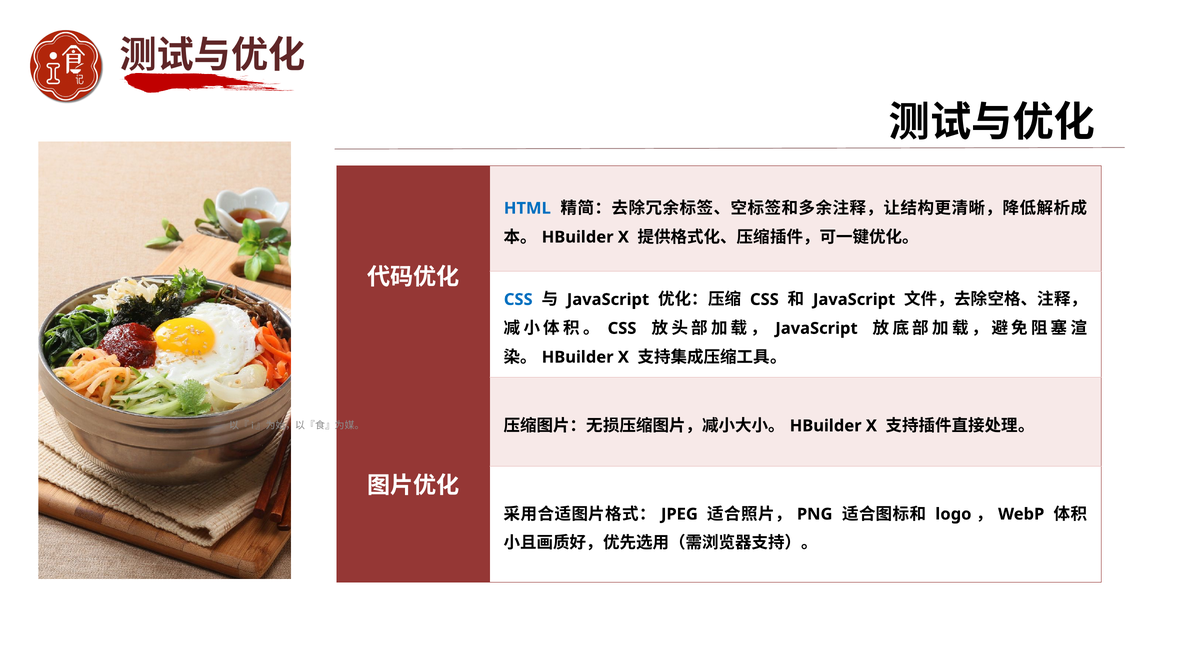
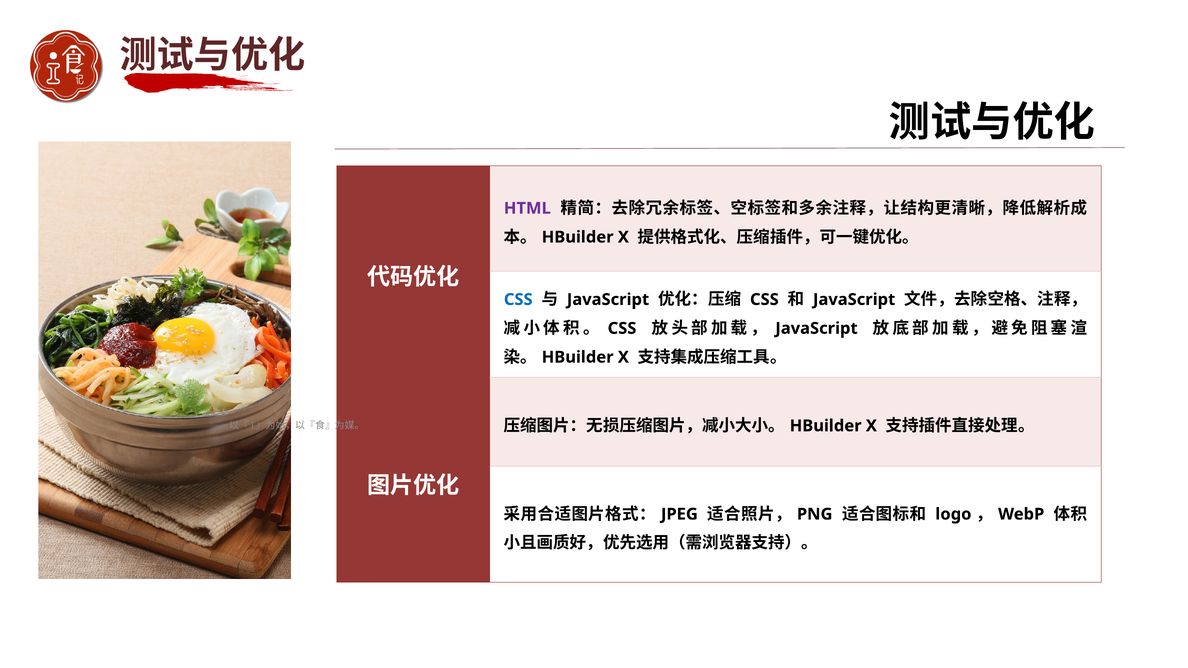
HTML colour: blue -> purple (527, 208)
